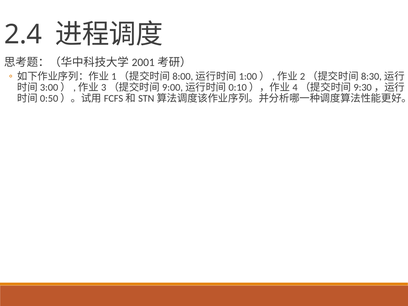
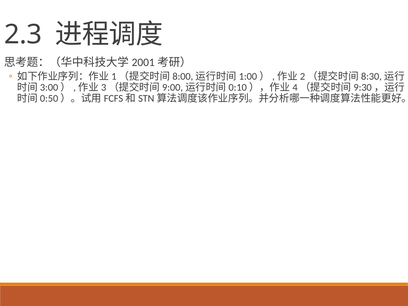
2.4: 2.4 -> 2.3 (23, 34)
